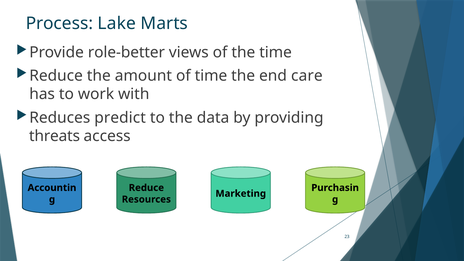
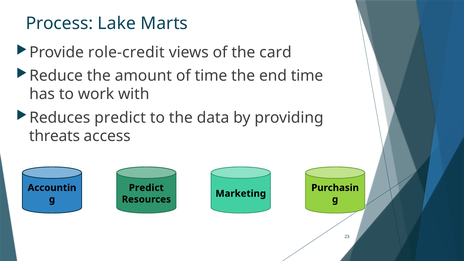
role-better: role-better -> role-credit (126, 52)
the time: time -> card (275, 52)
end care: care -> time (307, 76)
Reduce: Reduce -> Predict (146, 188)
